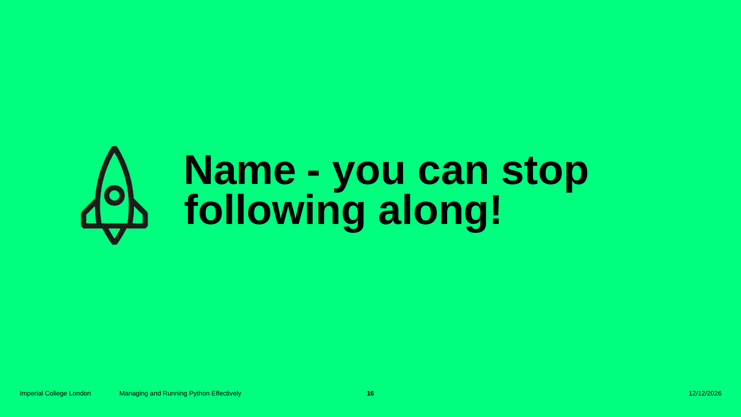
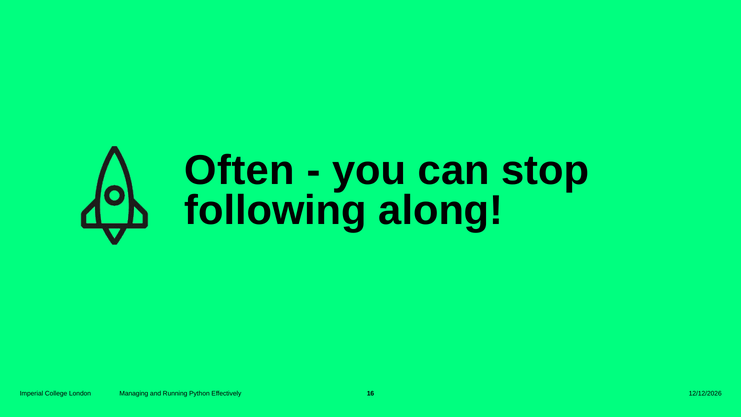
Name: Name -> Often (240, 170)
